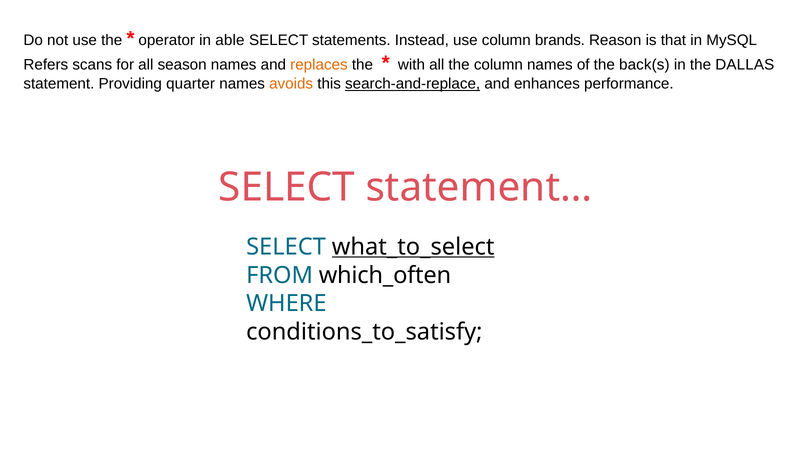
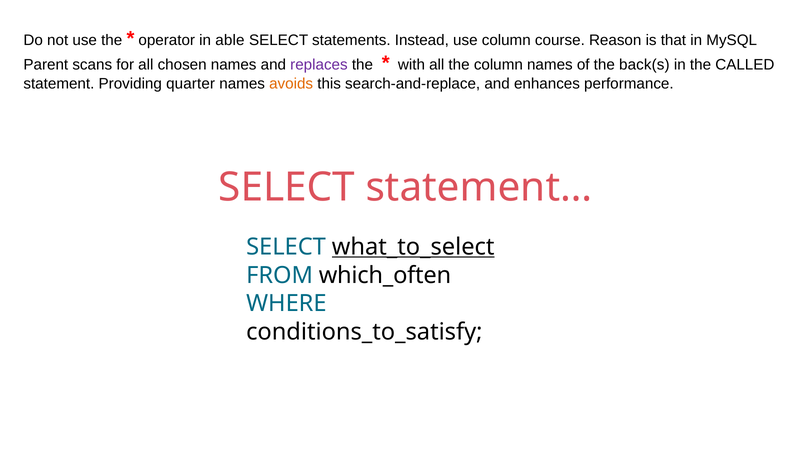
brands: brands -> course (560, 40)
Refers: Refers -> Parent (46, 65)
season: season -> chosen (182, 65)
replaces colour: orange -> purple (319, 65)
DALLAS: DALLAS -> CALLED (745, 65)
search-and-replace underline: present -> none (413, 84)
